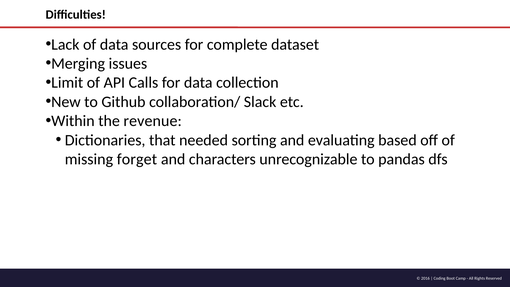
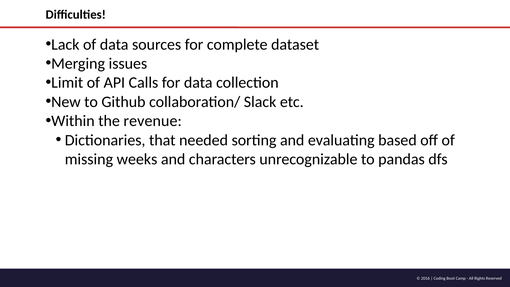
forget: forget -> weeks (137, 159)
